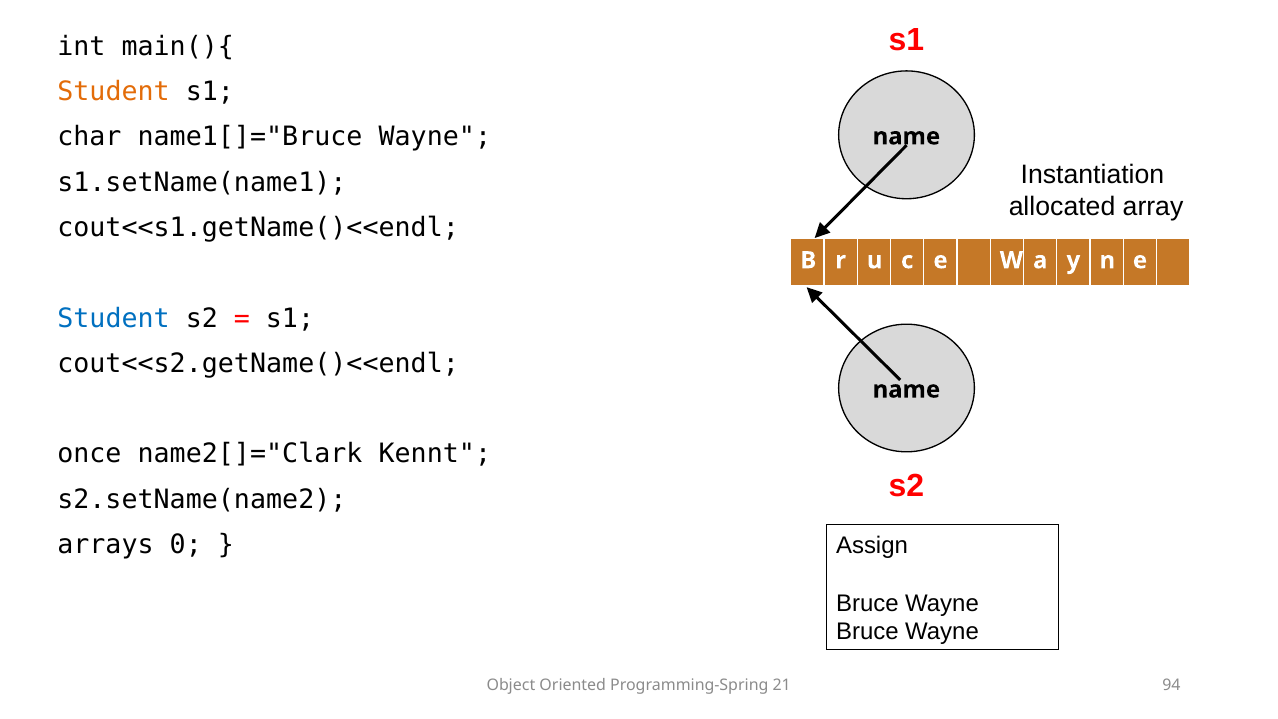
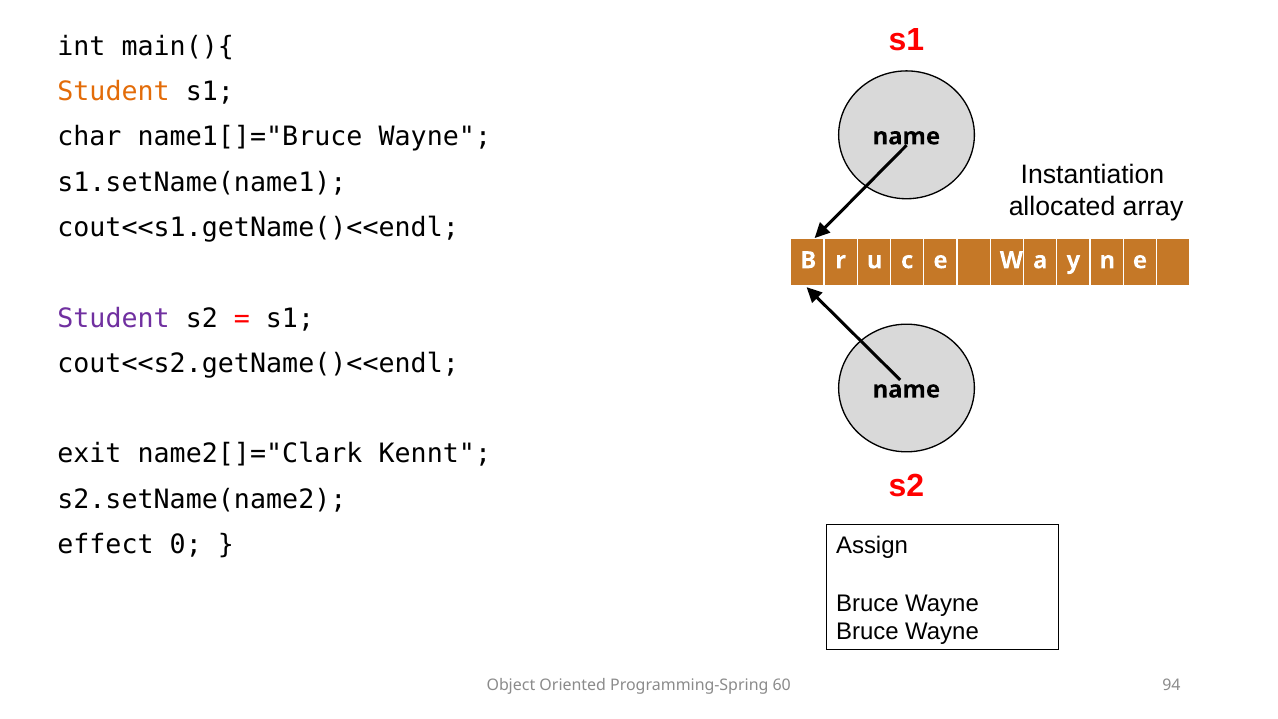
Student colour: blue -> purple (114, 318)
once: once -> exit (89, 454)
arrays: arrays -> effect (105, 545)
21: 21 -> 60 (782, 685)
